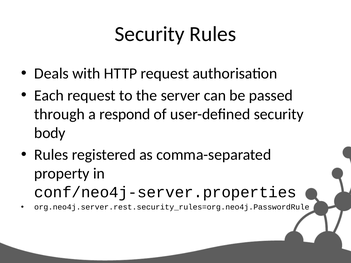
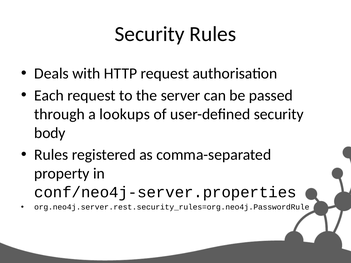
respond: respond -> lookups (125, 114)
